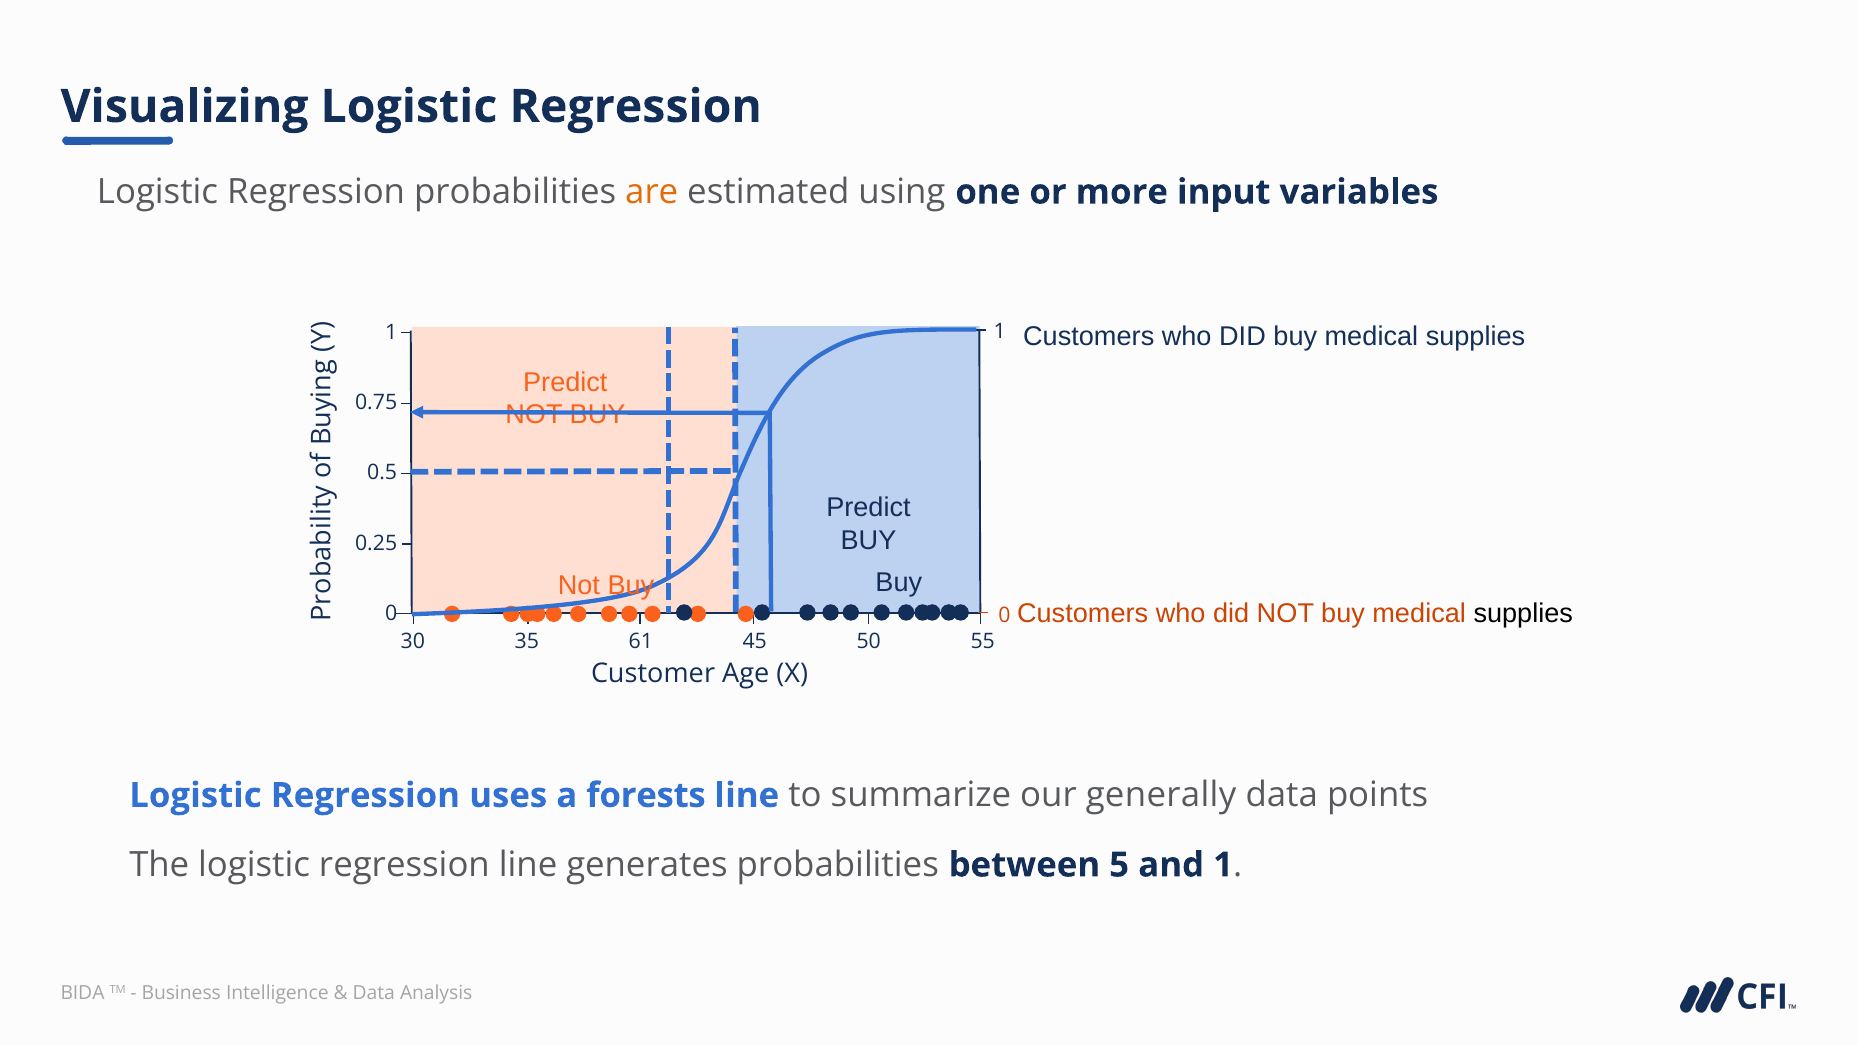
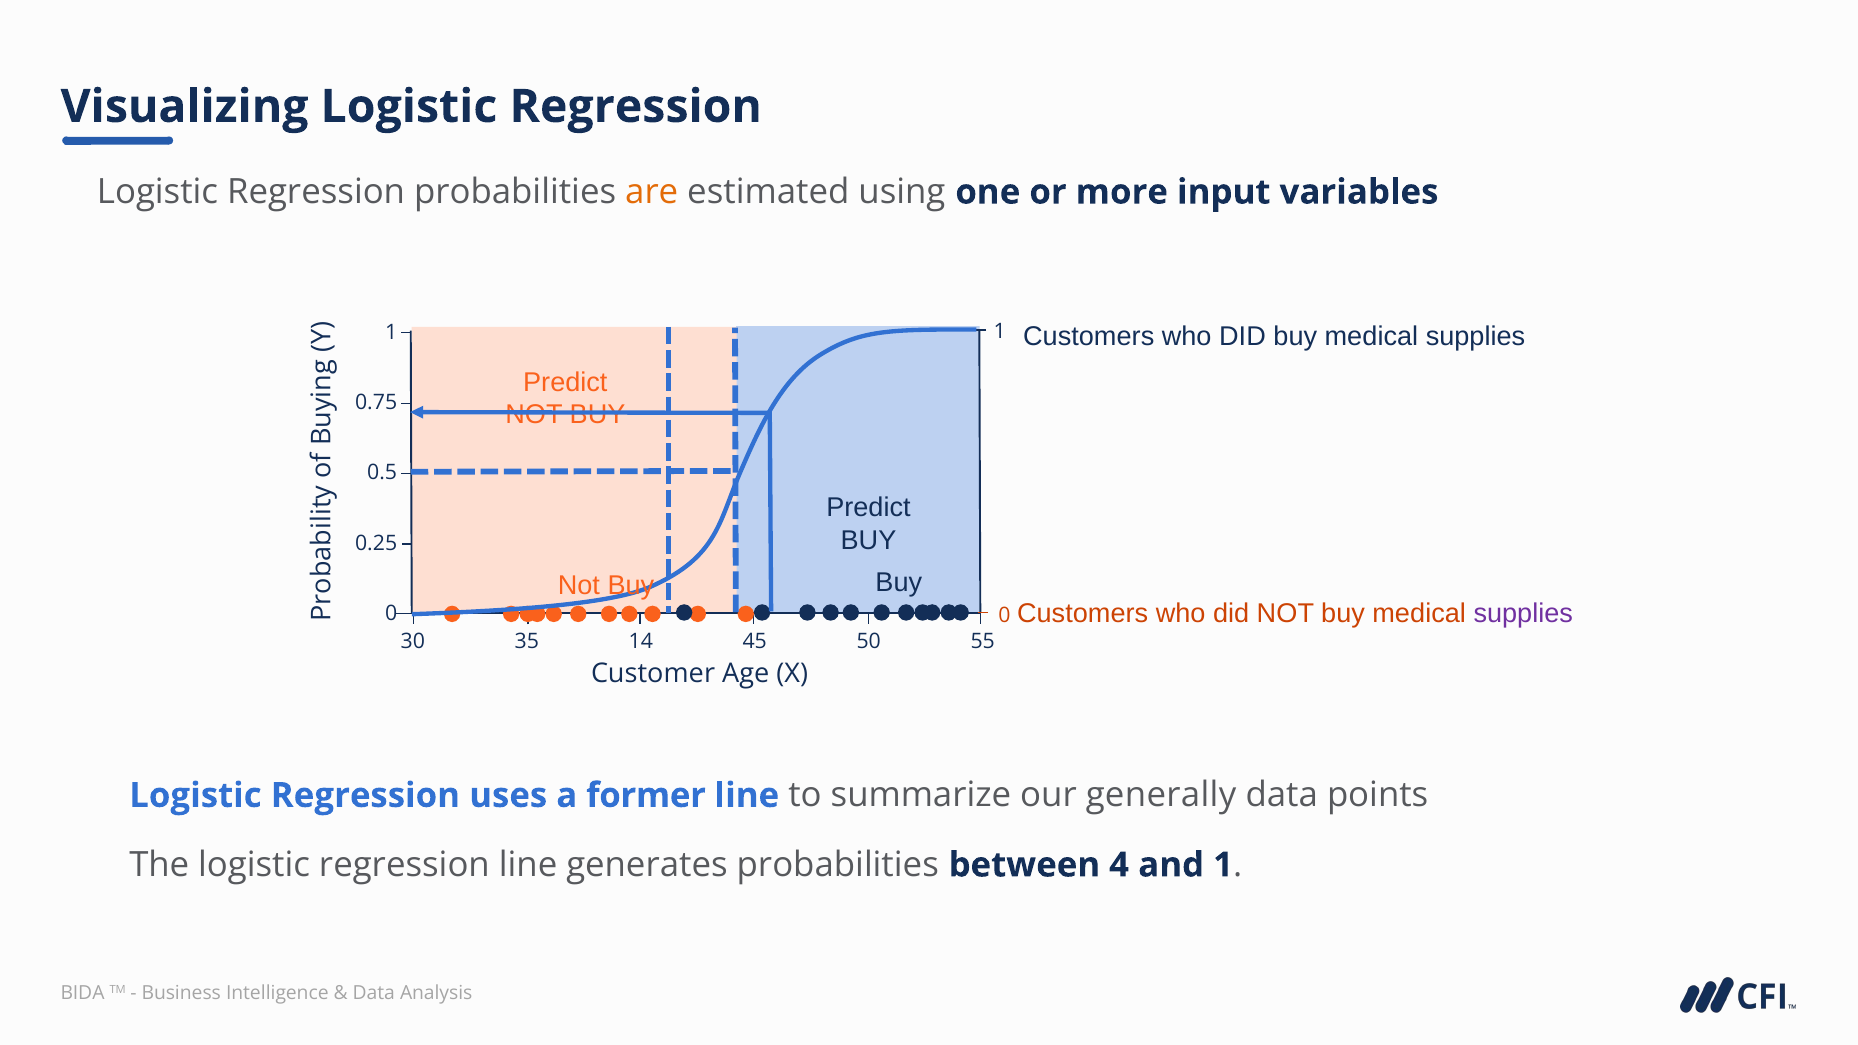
supplies colour: black -> purple (1523, 613)
61: 61 -> 14 (641, 642)
forests: forests -> former (646, 796)
5: 5 -> 4 (1119, 865)
